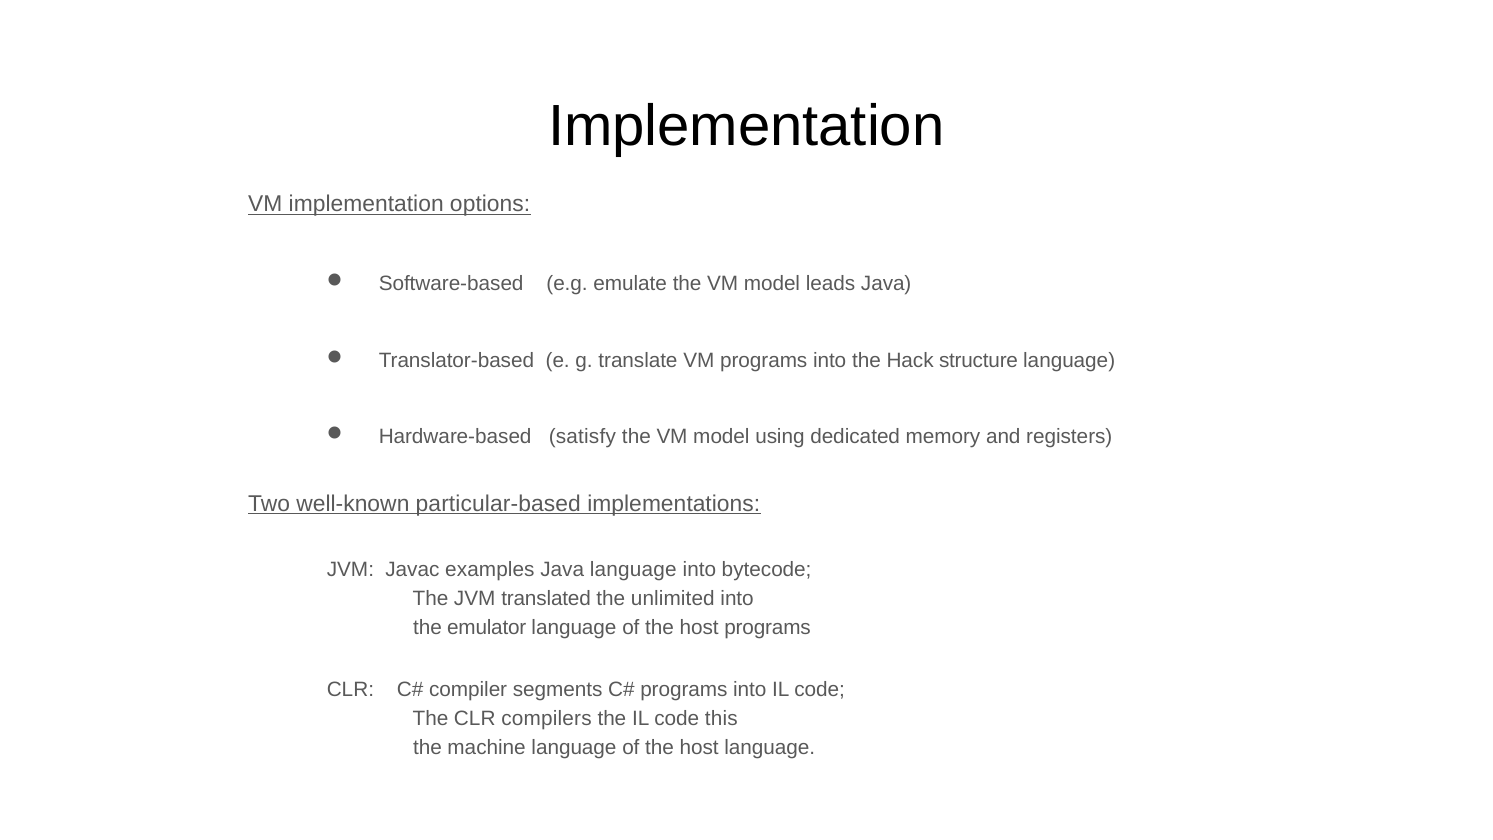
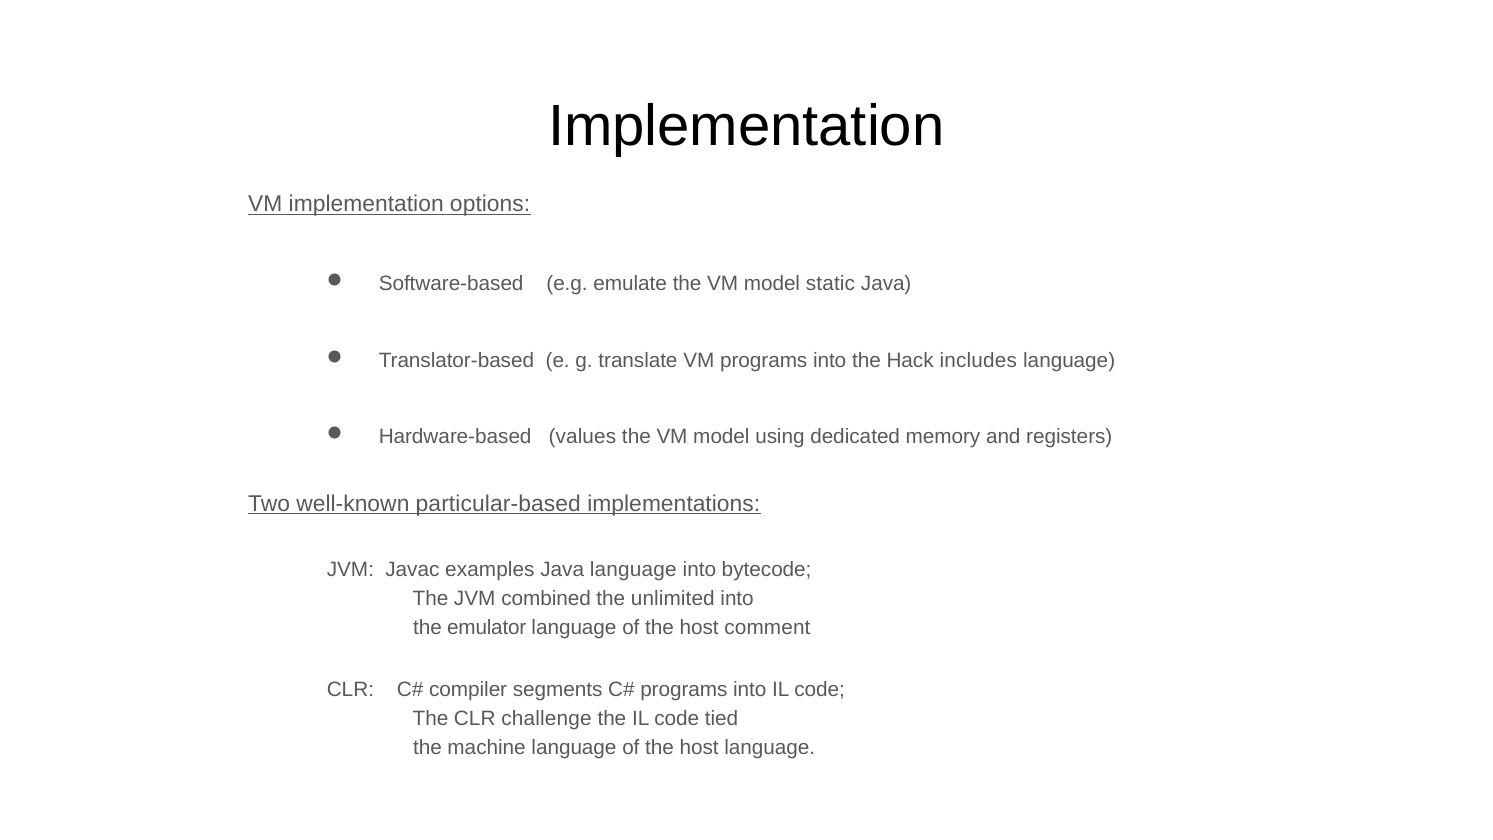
leads: leads -> static (830, 284)
structure: structure -> includes (978, 360)
satisfy: satisfy -> values (582, 436)
translated: translated -> combined (546, 599)
host programs: programs -> comment (767, 627)
compilers: compilers -> challenge (546, 719)
this: this -> tied (721, 719)
